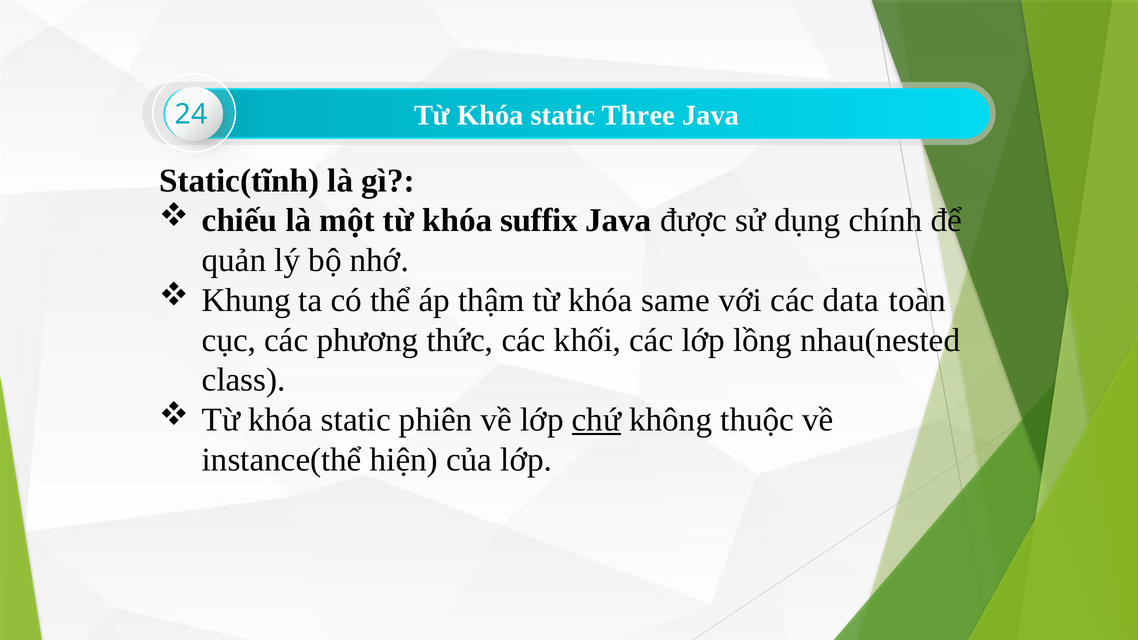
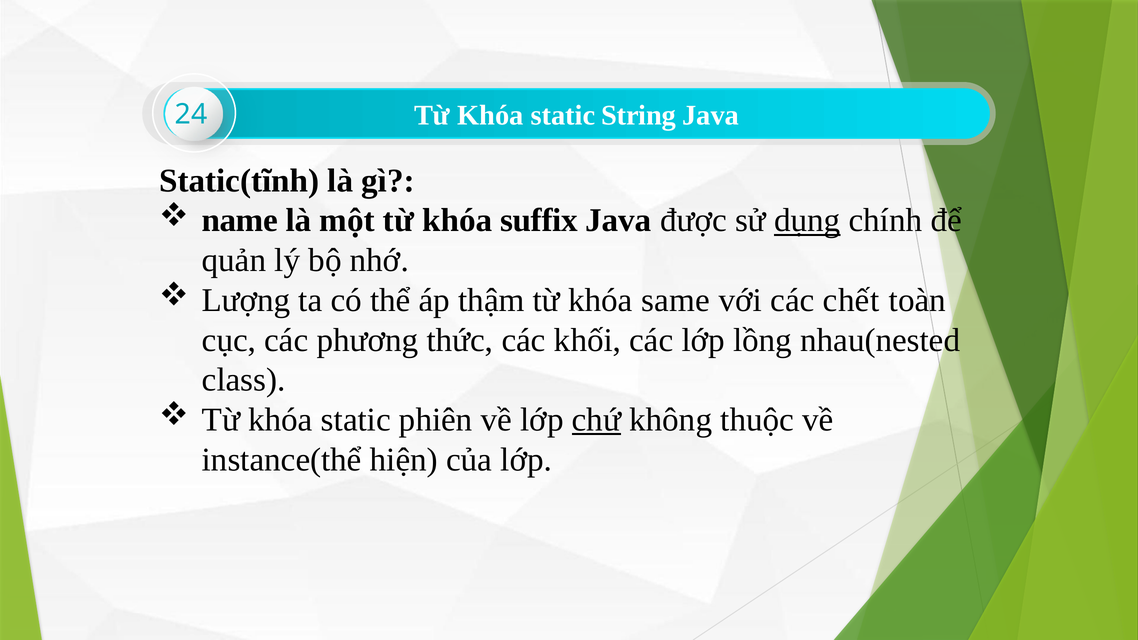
Three: Three -> String (639, 116)
chiếu: chiếu -> name (240, 221)
dụng underline: none -> present (807, 221)
Khung: Khung -> Lượng (246, 300)
data: data -> chết (851, 300)
